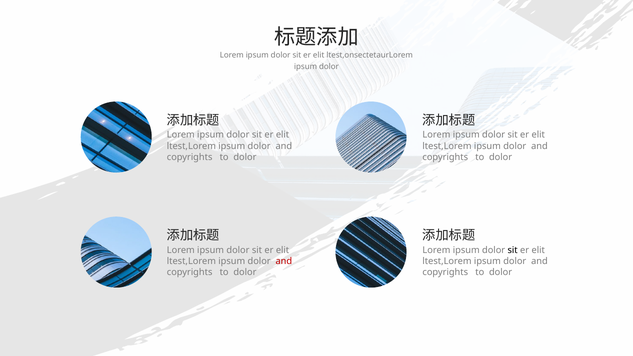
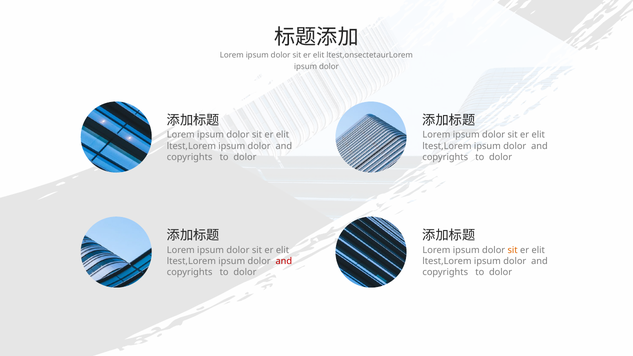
sit colour: black -> orange (513, 250)
